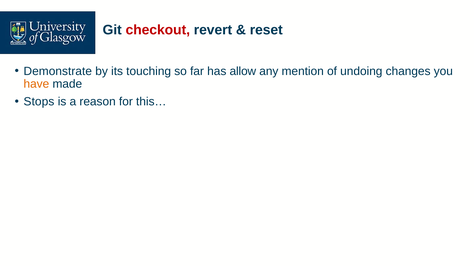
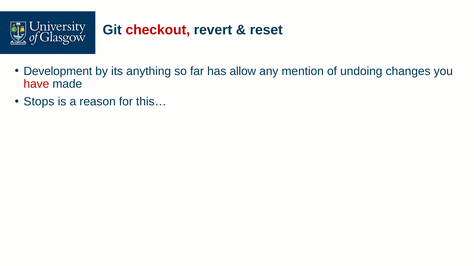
Demonstrate: Demonstrate -> Development (58, 71)
touching: touching -> anything (149, 71)
have colour: orange -> red (36, 84)
